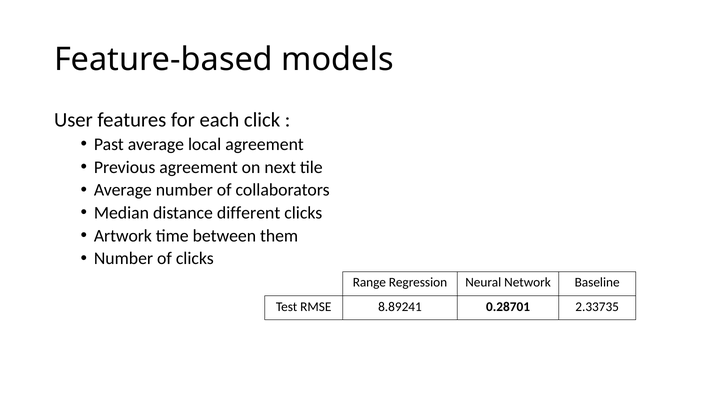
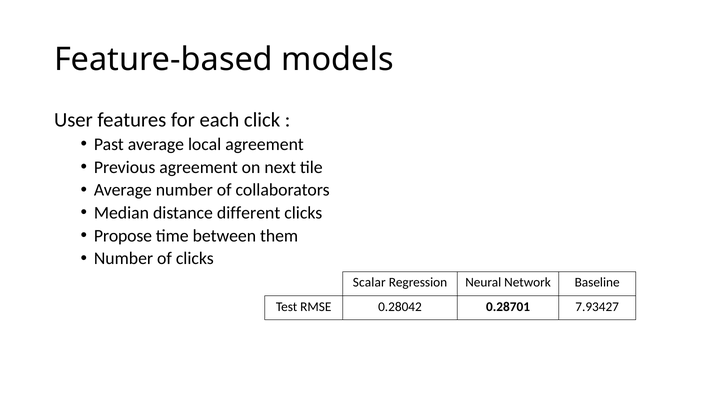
Artwork: Artwork -> Propose (123, 236)
Range: Range -> Scalar (369, 282)
8.89241: 8.89241 -> 0.28042 (400, 307)
2.33735: 2.33735 -> 7.93427 (597, 307)
